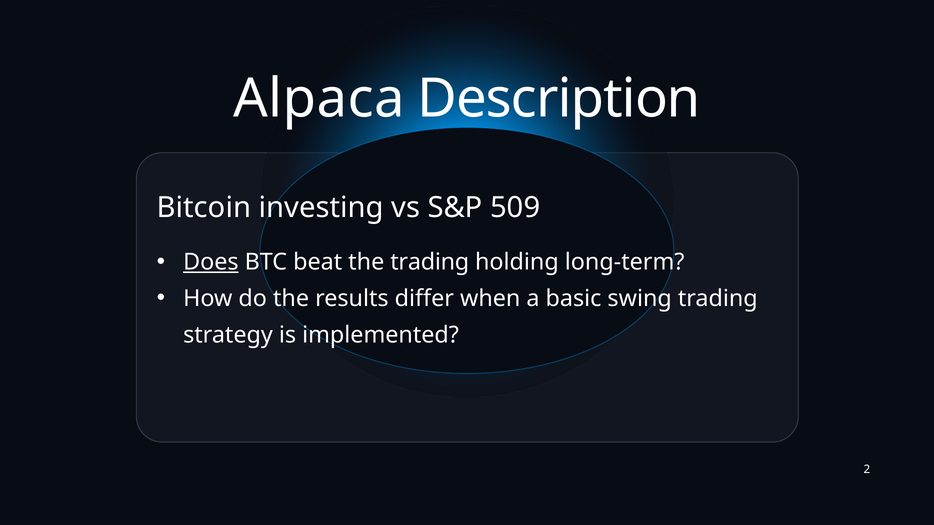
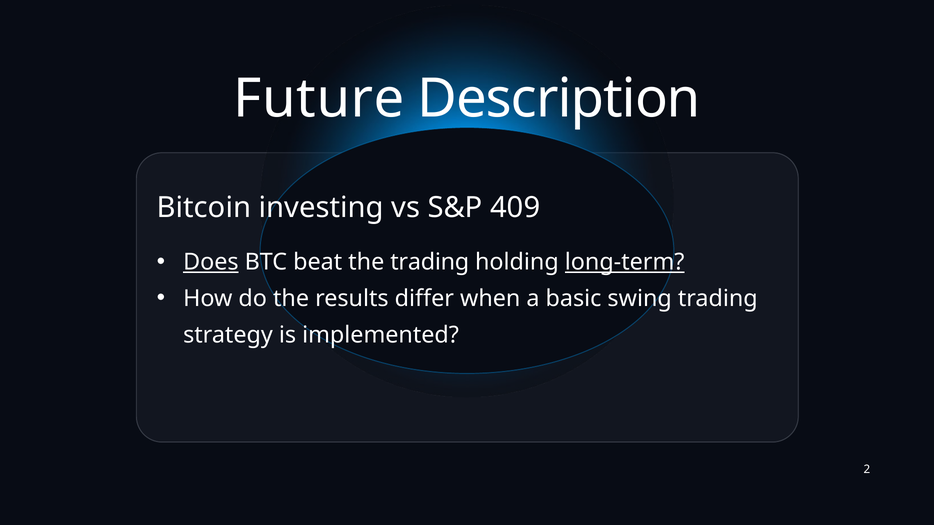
Alpaca: Alpaca -> Future (319, 99)
509: 509 -> 409 (515, 208)
long-term underline: none -> present (625, 262)
